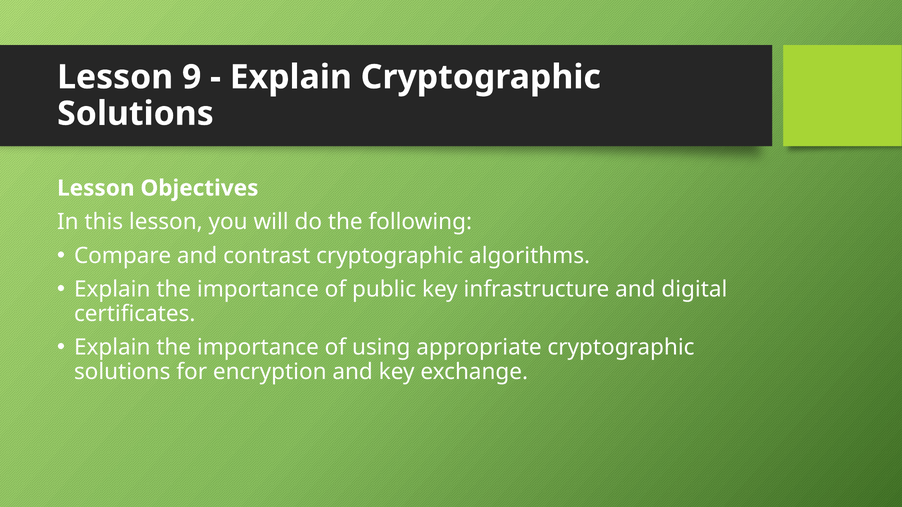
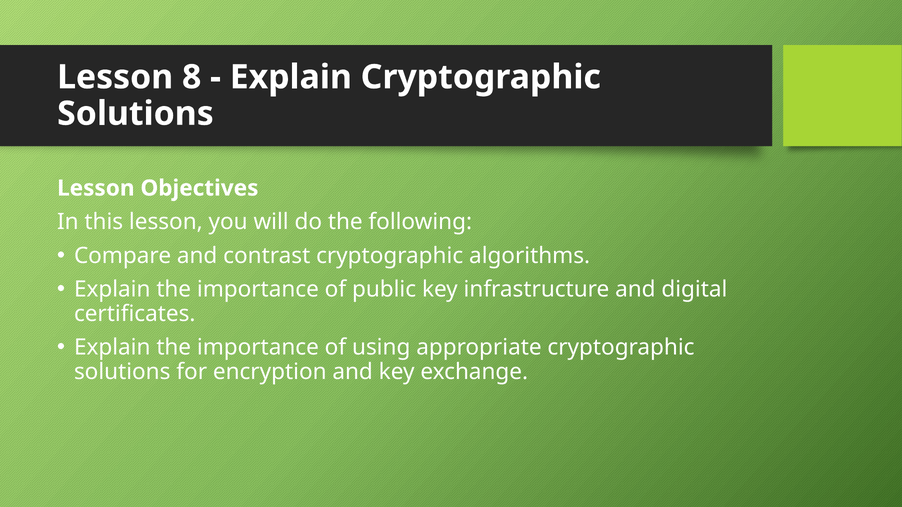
9: 9 -> 8 (192, 77)
